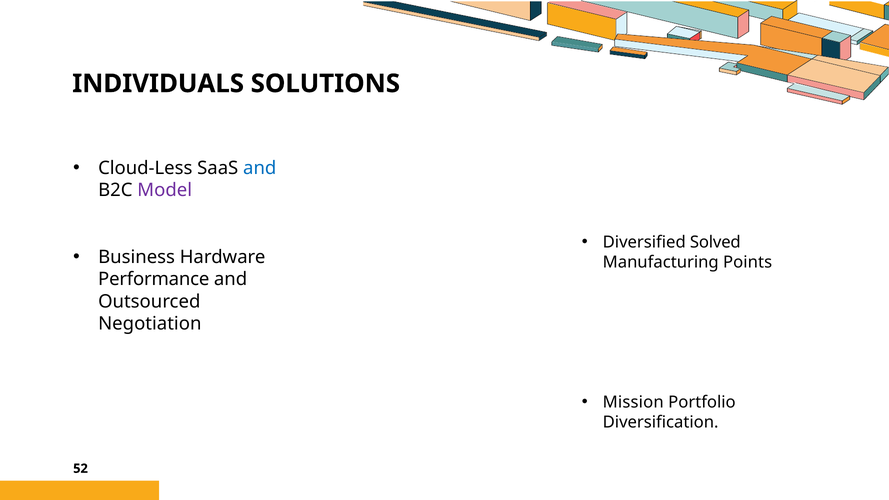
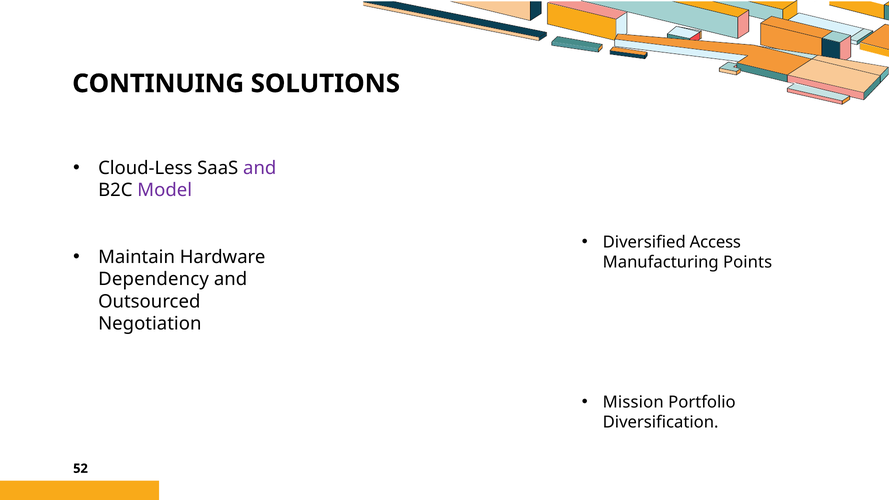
INDIVIDUALS: INDIVIDUALS -> CONTINUING (158, 84)
and colour: blue -> purple (260, 168)
Solved: Solved -> Access (715, 242)
Business: Business -> Maintain (137, 257)
Performance: Performance -> Dependency (154, 279)
